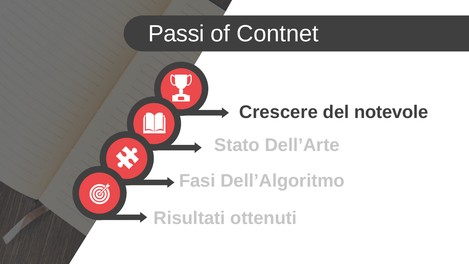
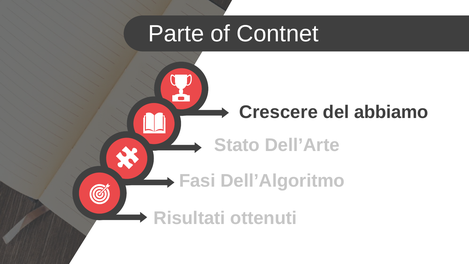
Passi: Passi -> Parte (176, 34)
notevole: notevole -> abbiamo (391, 112)
